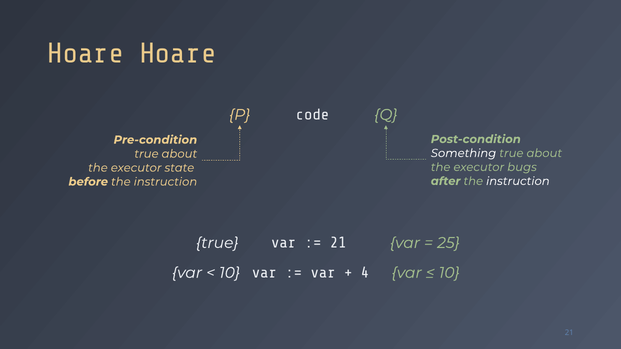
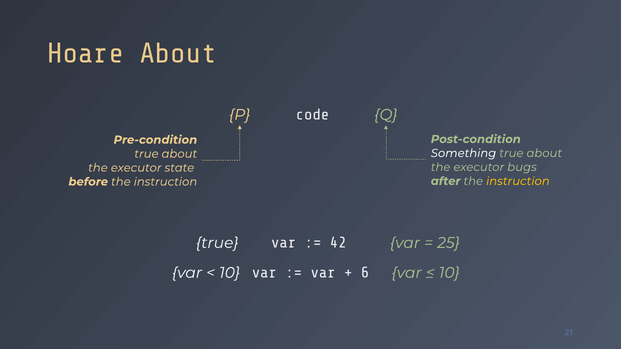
Hoare Hoare: Hoare -> About (178, 53)
instruction colour: white -> yellow (518, 181)
21: 21 -> 42 (338, 243)
4: 4 -> 6 (365, 273)
